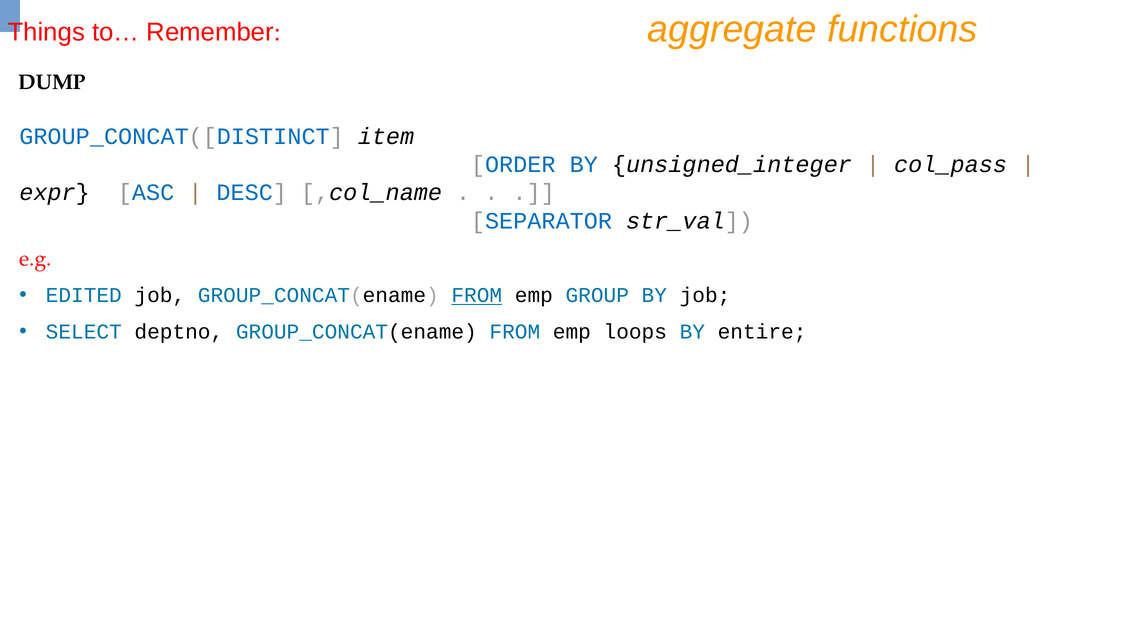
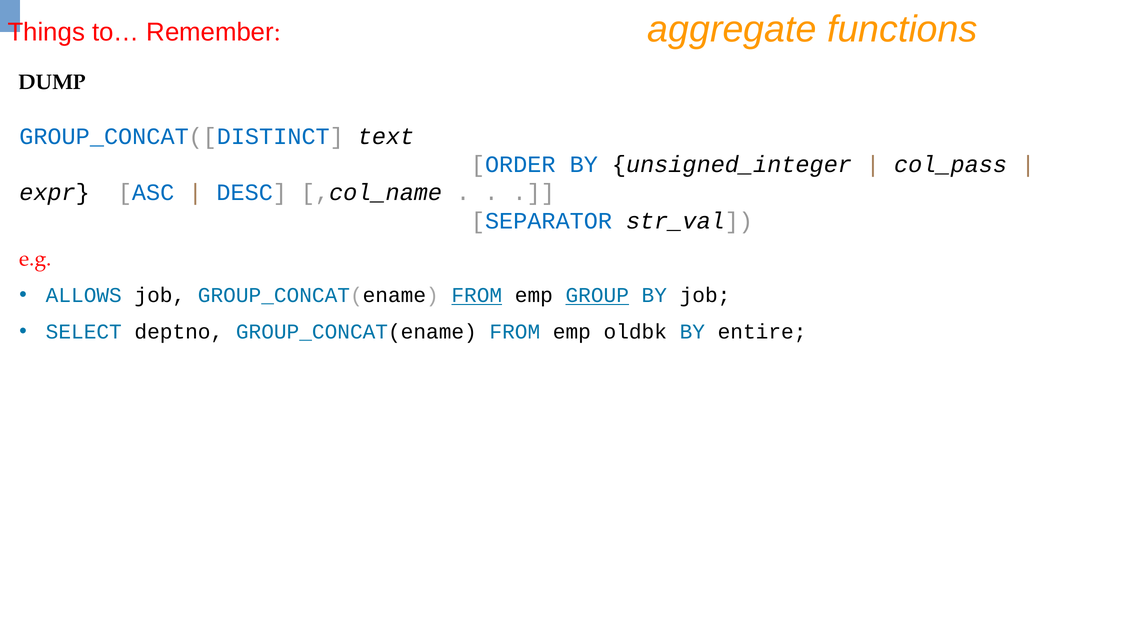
item: item -> text (386, 136)
EDITED: EDITED -> ALLOWS (84, 295)
GROUP underline: none -> present (597, 295)
loops: loops -> oldbk (635, 332)
